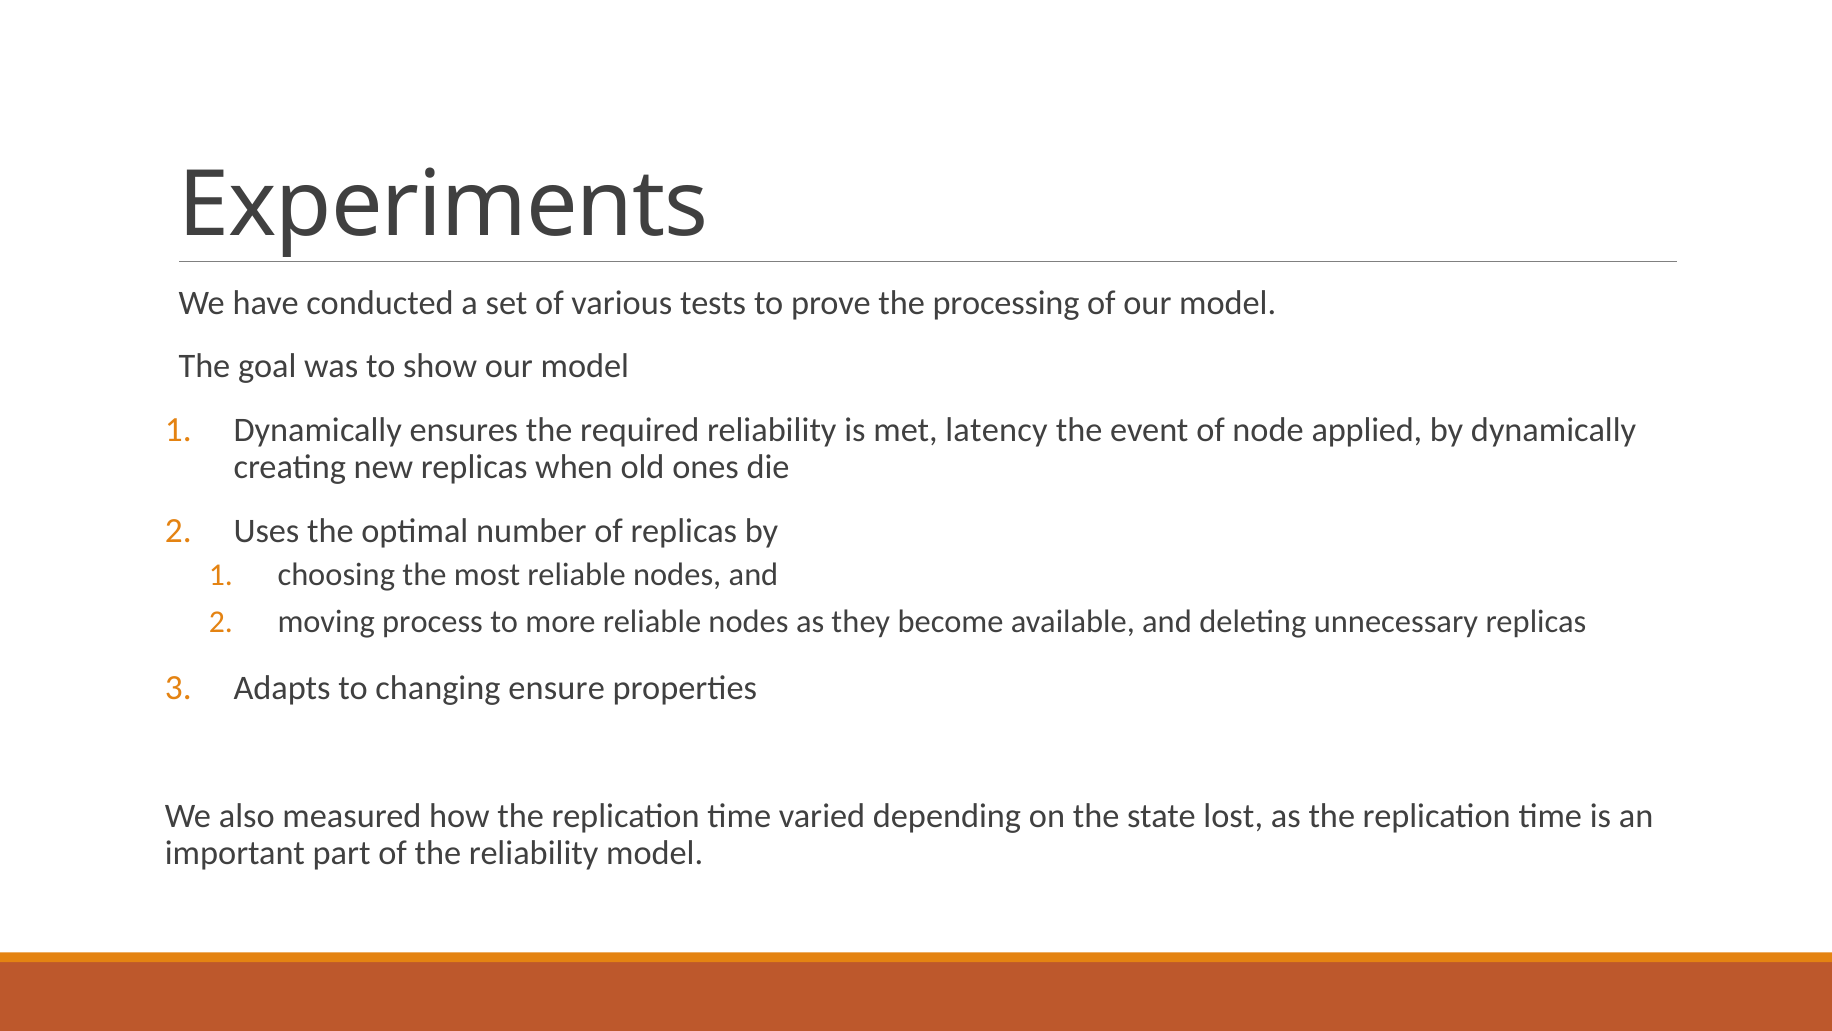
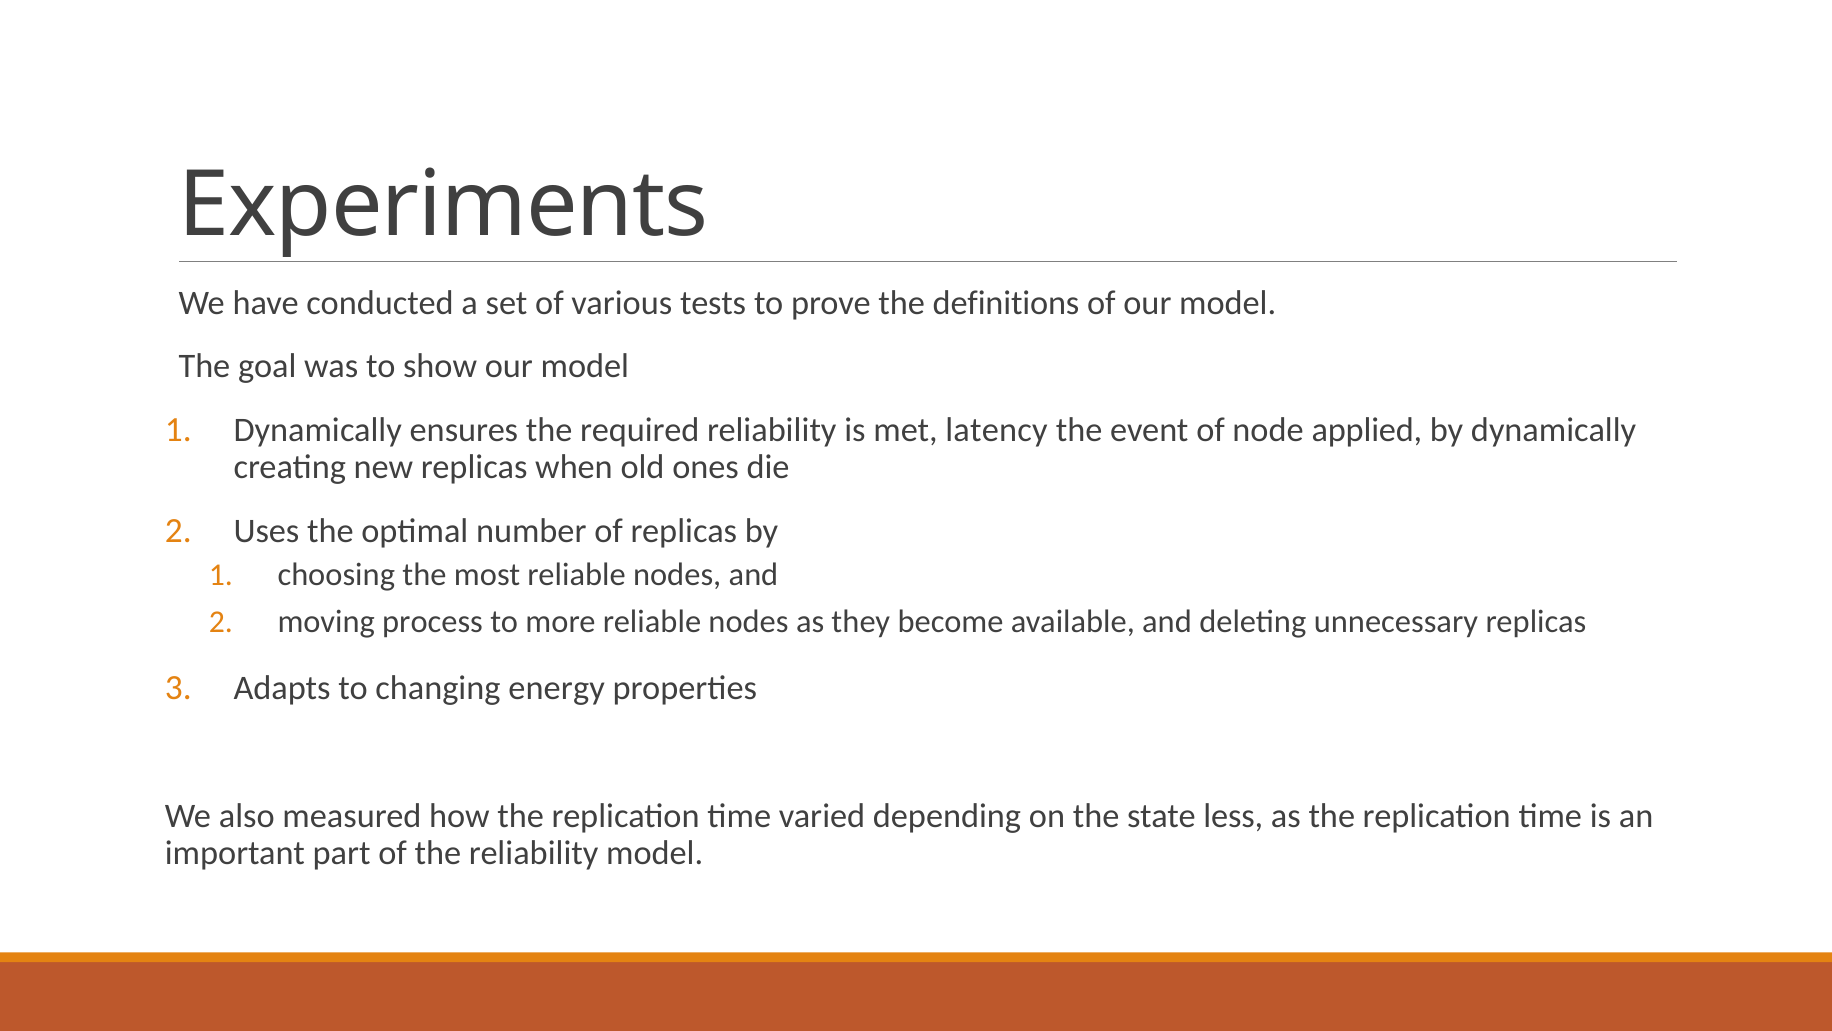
processing: processing -> definitions (1006, 303)
ensure: ensure -> energy (557, 688)
lost: lost -> less (1233, 816)
